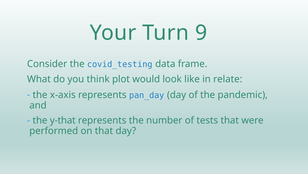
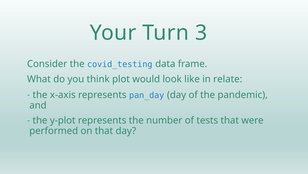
9: 9 -> 3 (201, 33)
y-that: y-that -> y-plot (63, 120)
